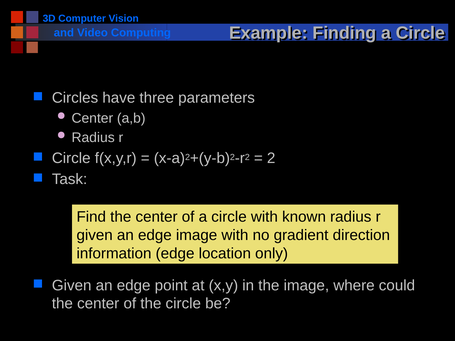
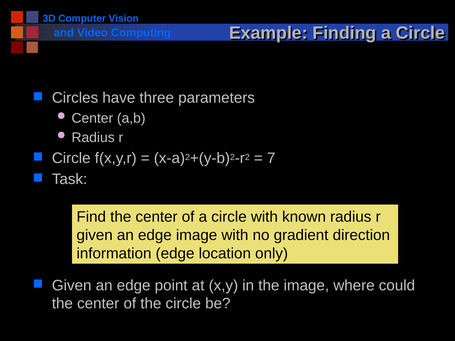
2: 2 -> 7 (271, 158)
